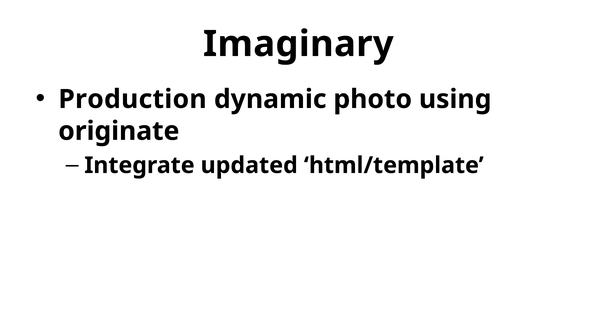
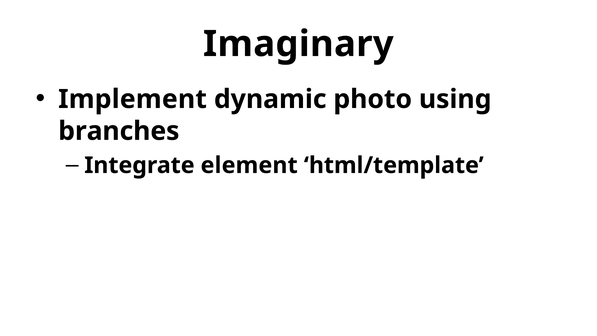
Production: Production -> Implement (133, 99)
originate: originate -> branches (119, 131)
updated: updated -> element (249, 165)
